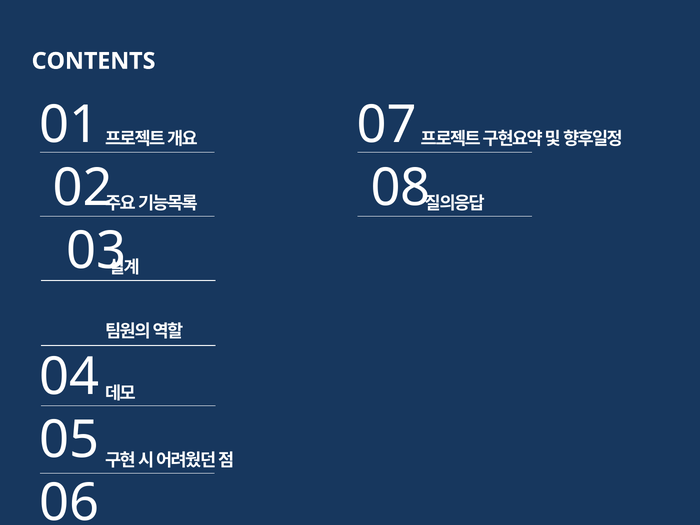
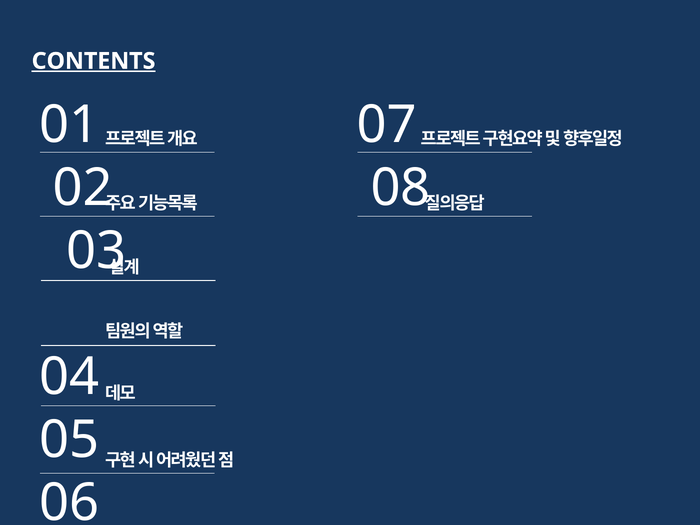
CONTENTS underline: none -> present (94, 61)
